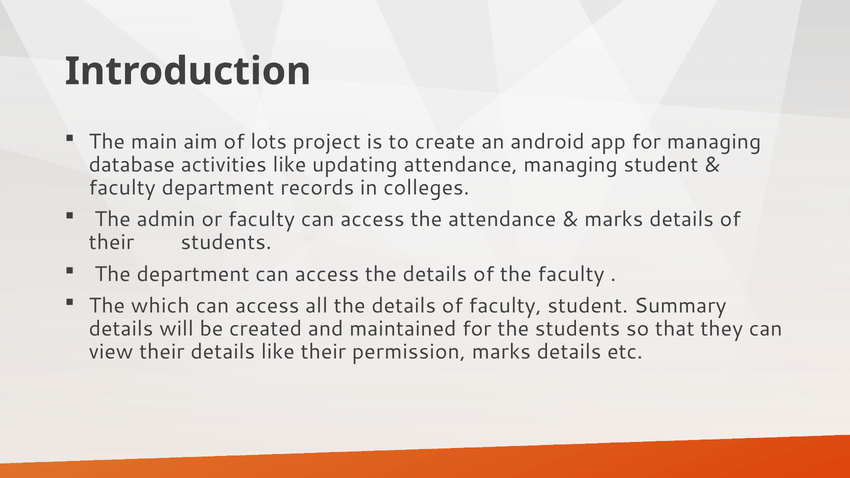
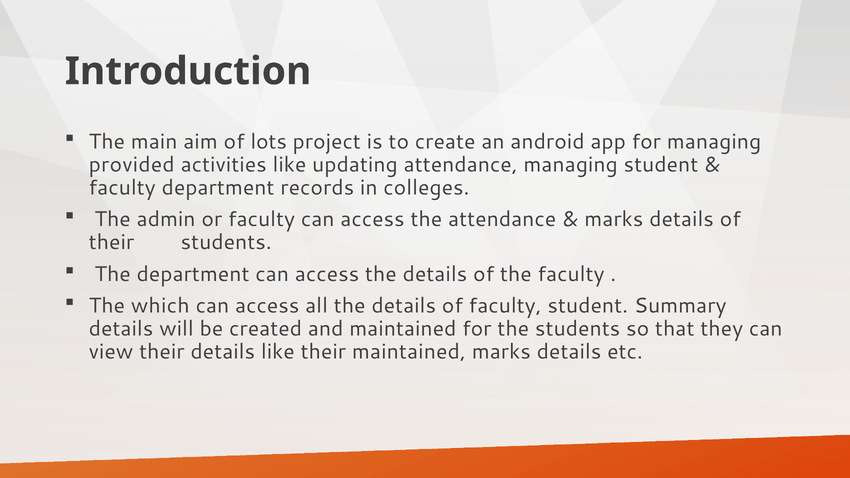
database: database -> provided (132, 165)
their permission: permission -> maintained (409, 352)
